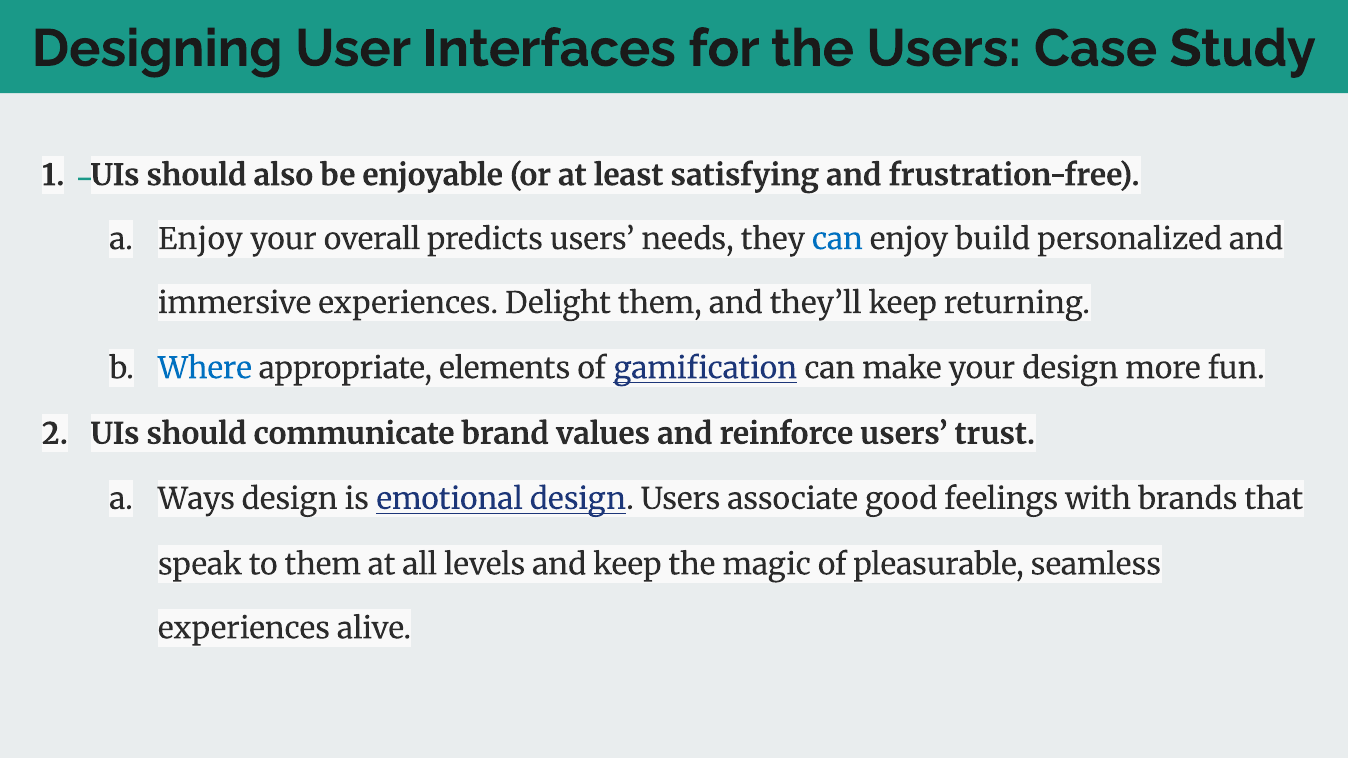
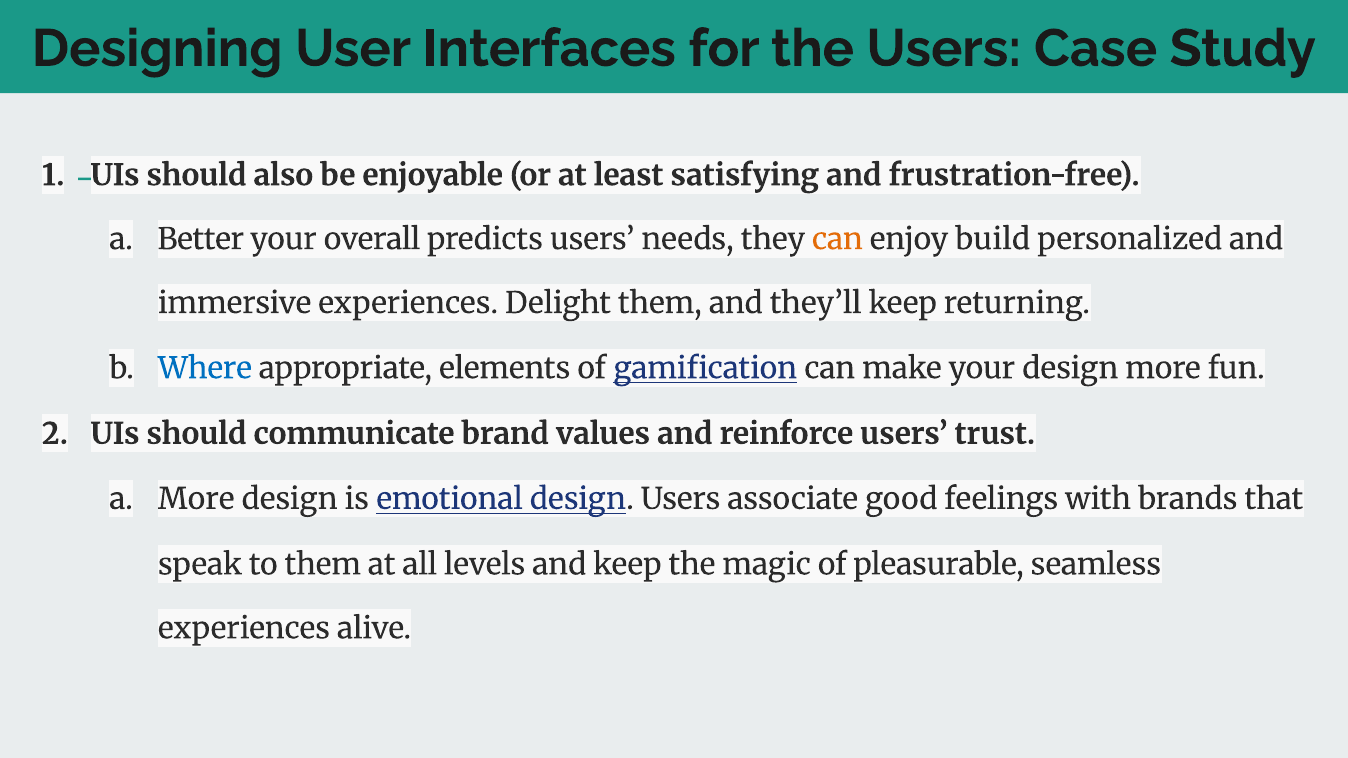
Enjoy: Enjoy -> Better (201, 239)
can colour: blue -> orange (837, 239)
Ways: Ways -> More (196, 499)
